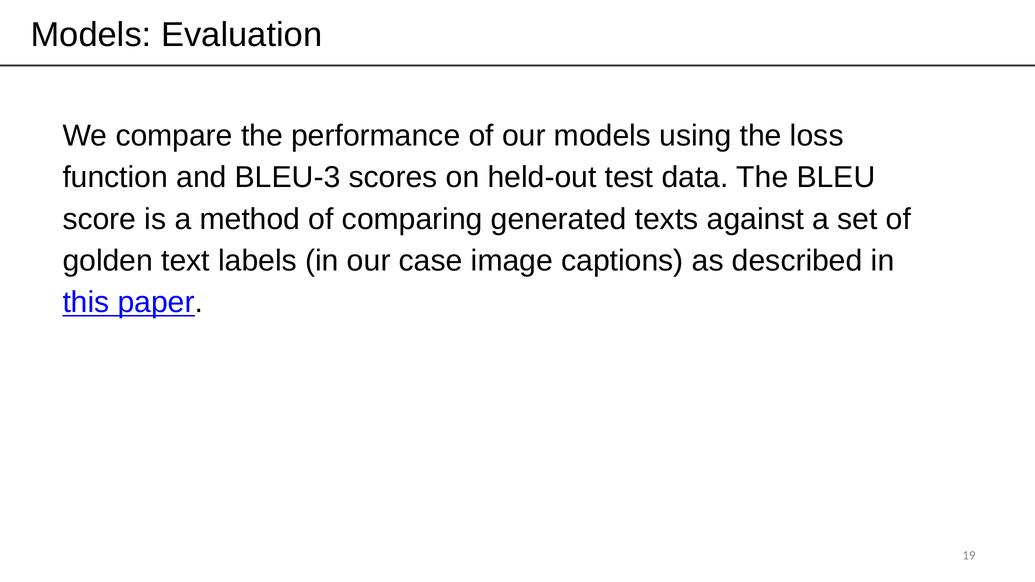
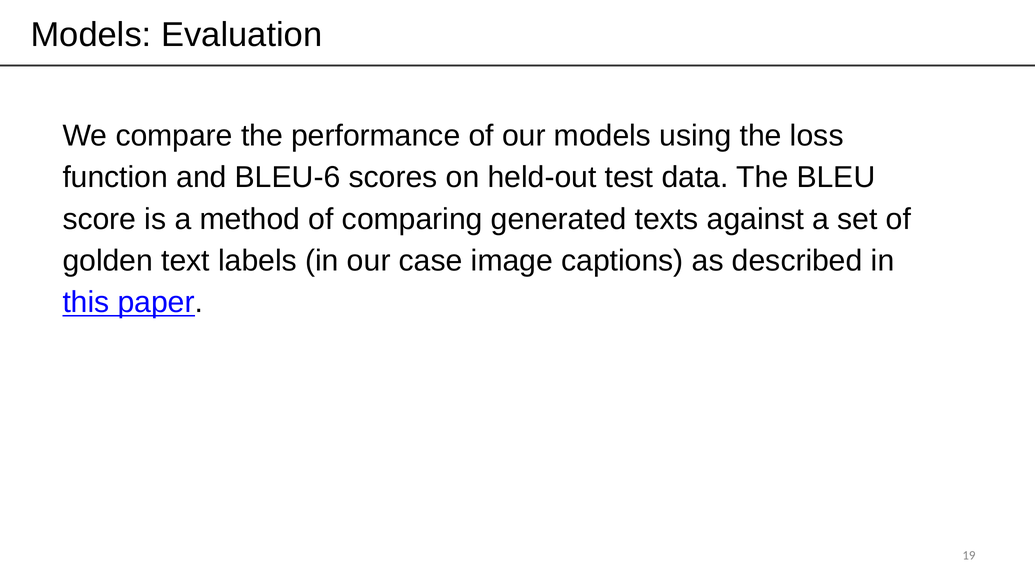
BLEU-3: BLEU-3 -> BLEU-6 (288, 178)
